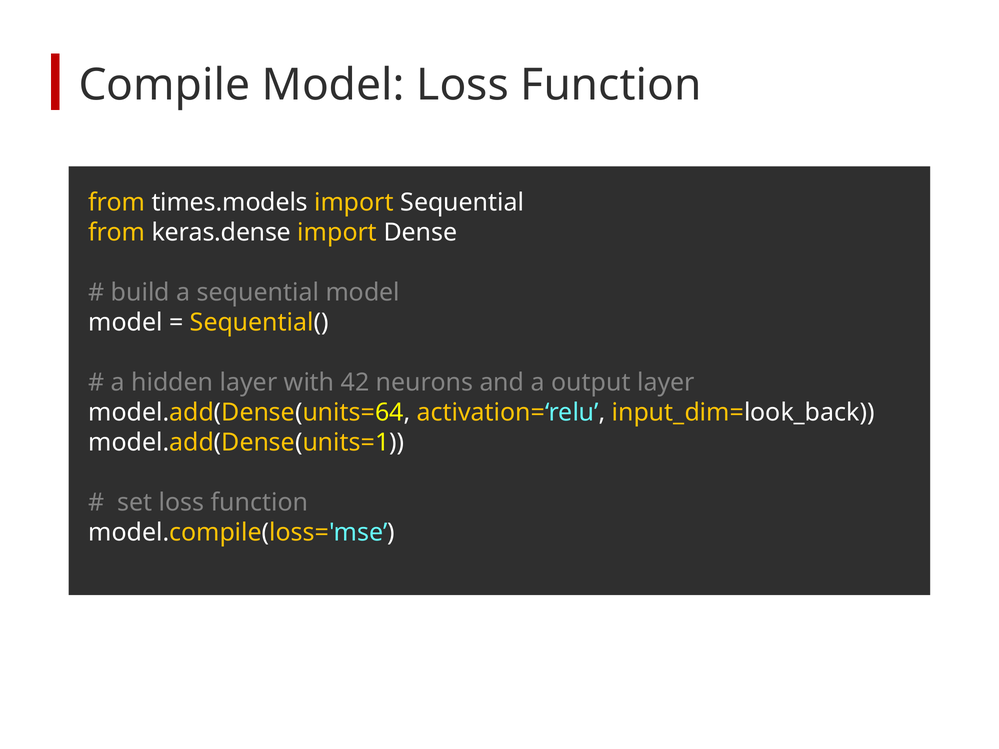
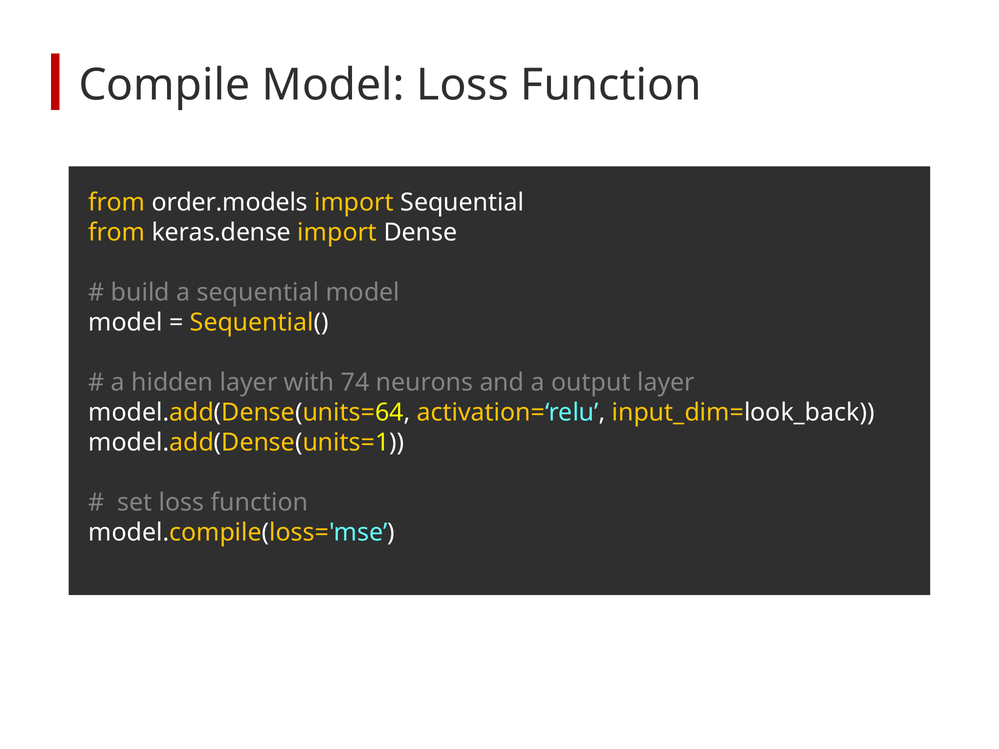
times.models: times.models -> order.models (230, 203)
42: 42 -> 74 (355, 383)
